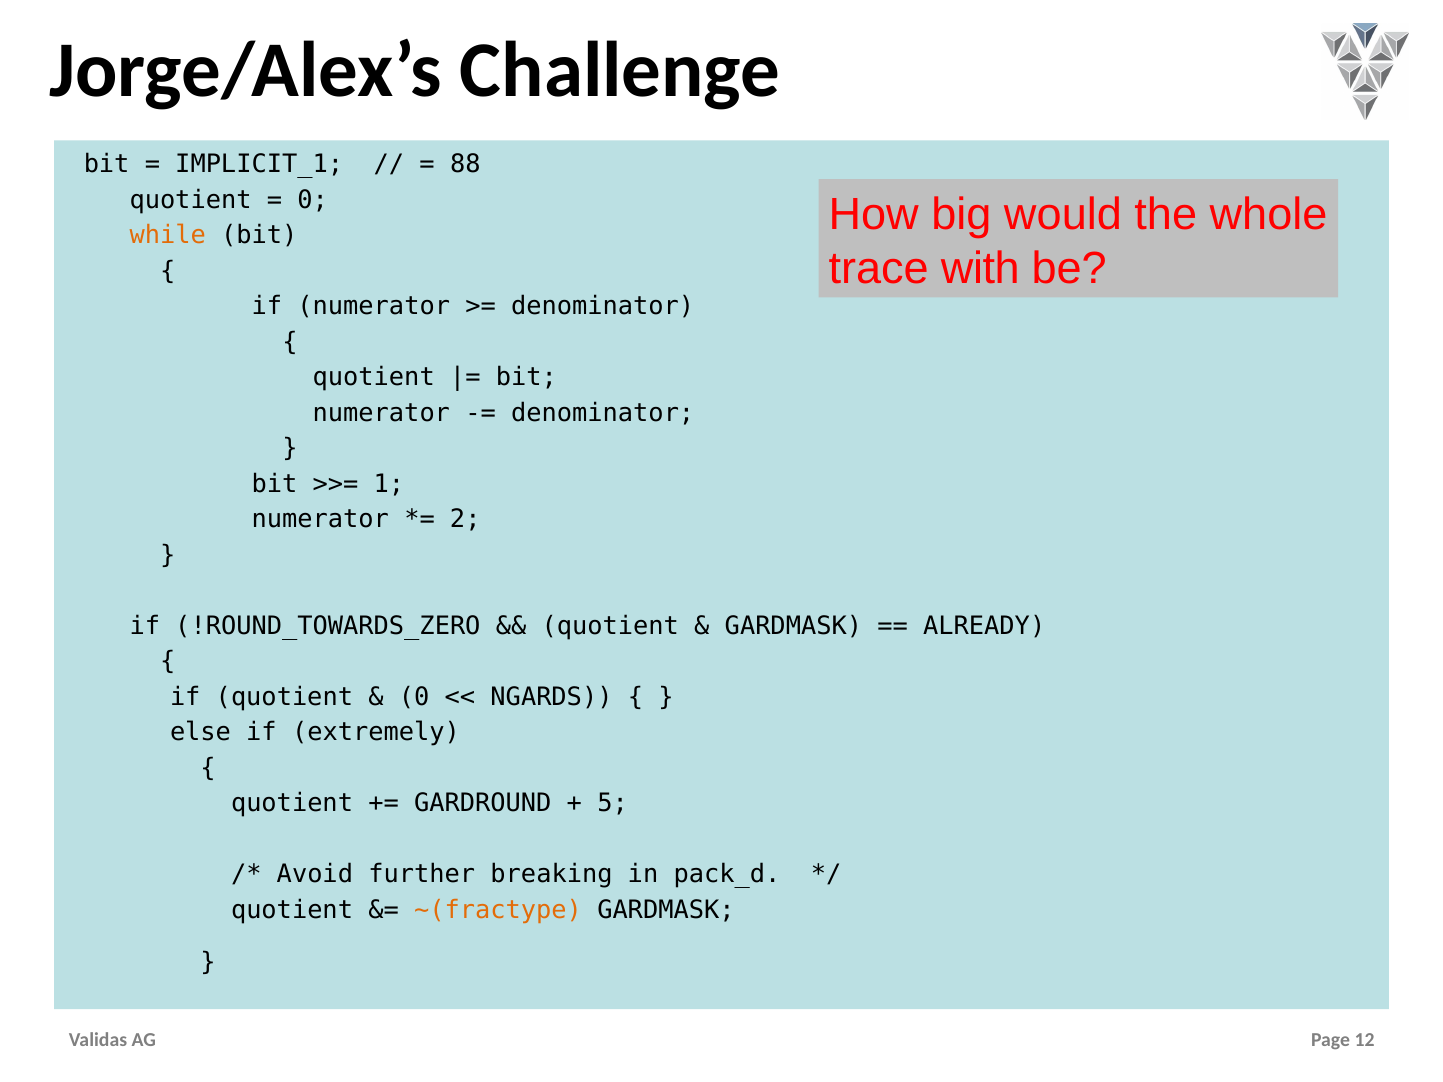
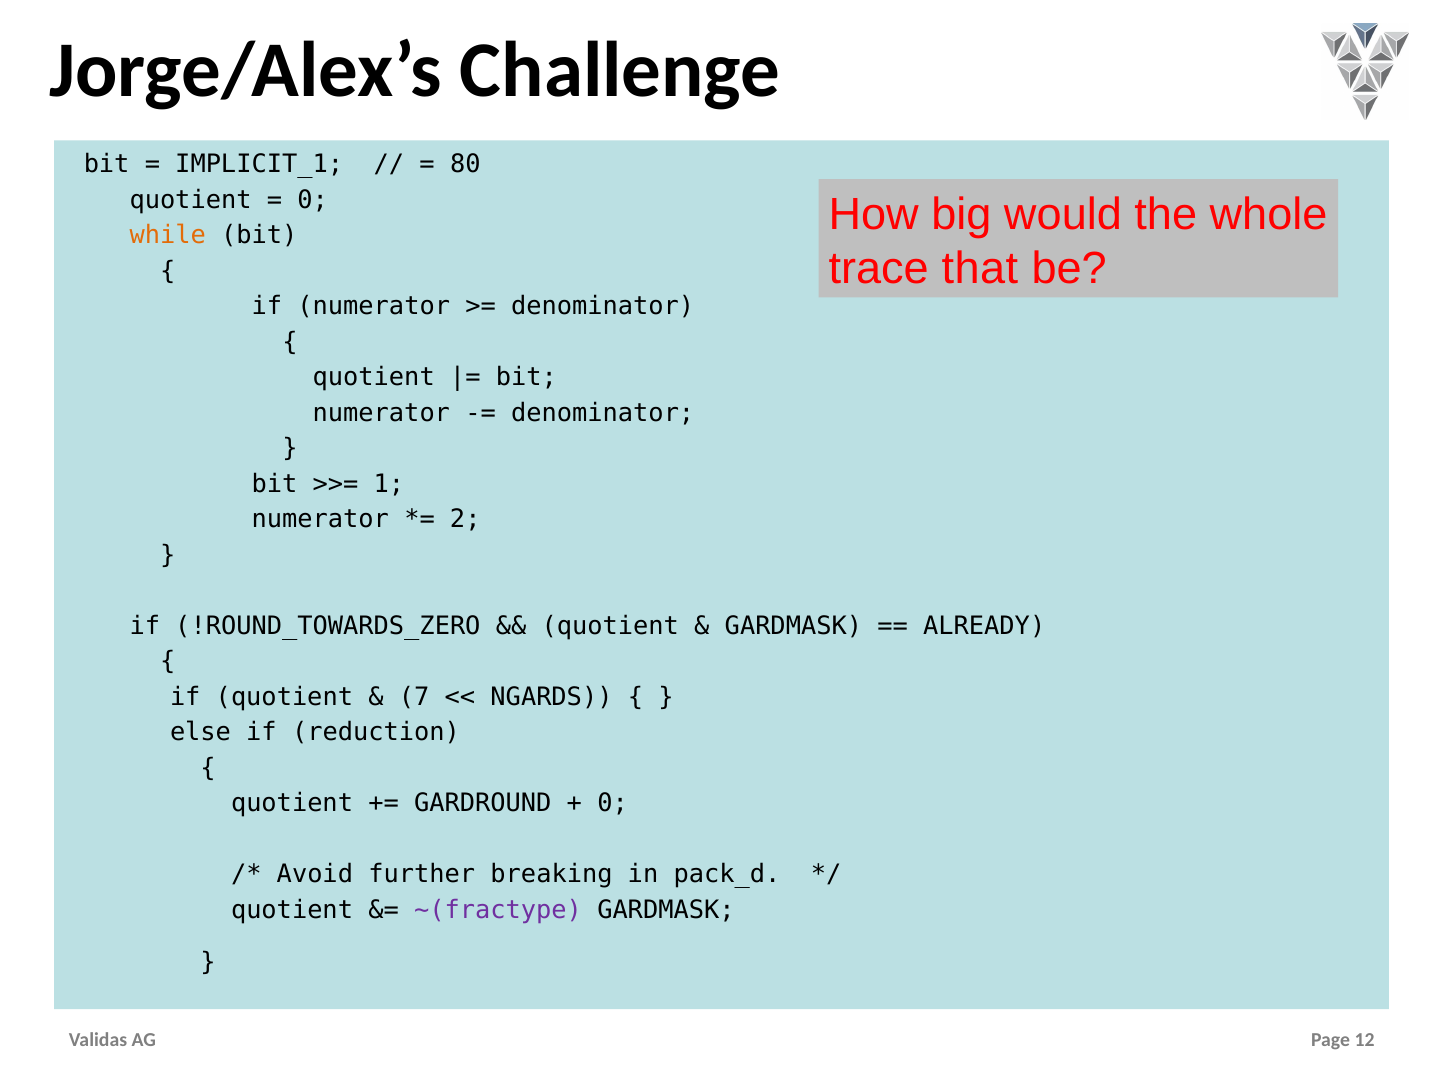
88: 88 -> 80 (465, 165)
with: with -> that (980, 269)
0: 0 -> 7 (414, 697)
extremely: extremely -> reduction (376, 733)
5: 5 -> 0 (613, 804)
~(fractype colour: orange -> purple (498, 910)
